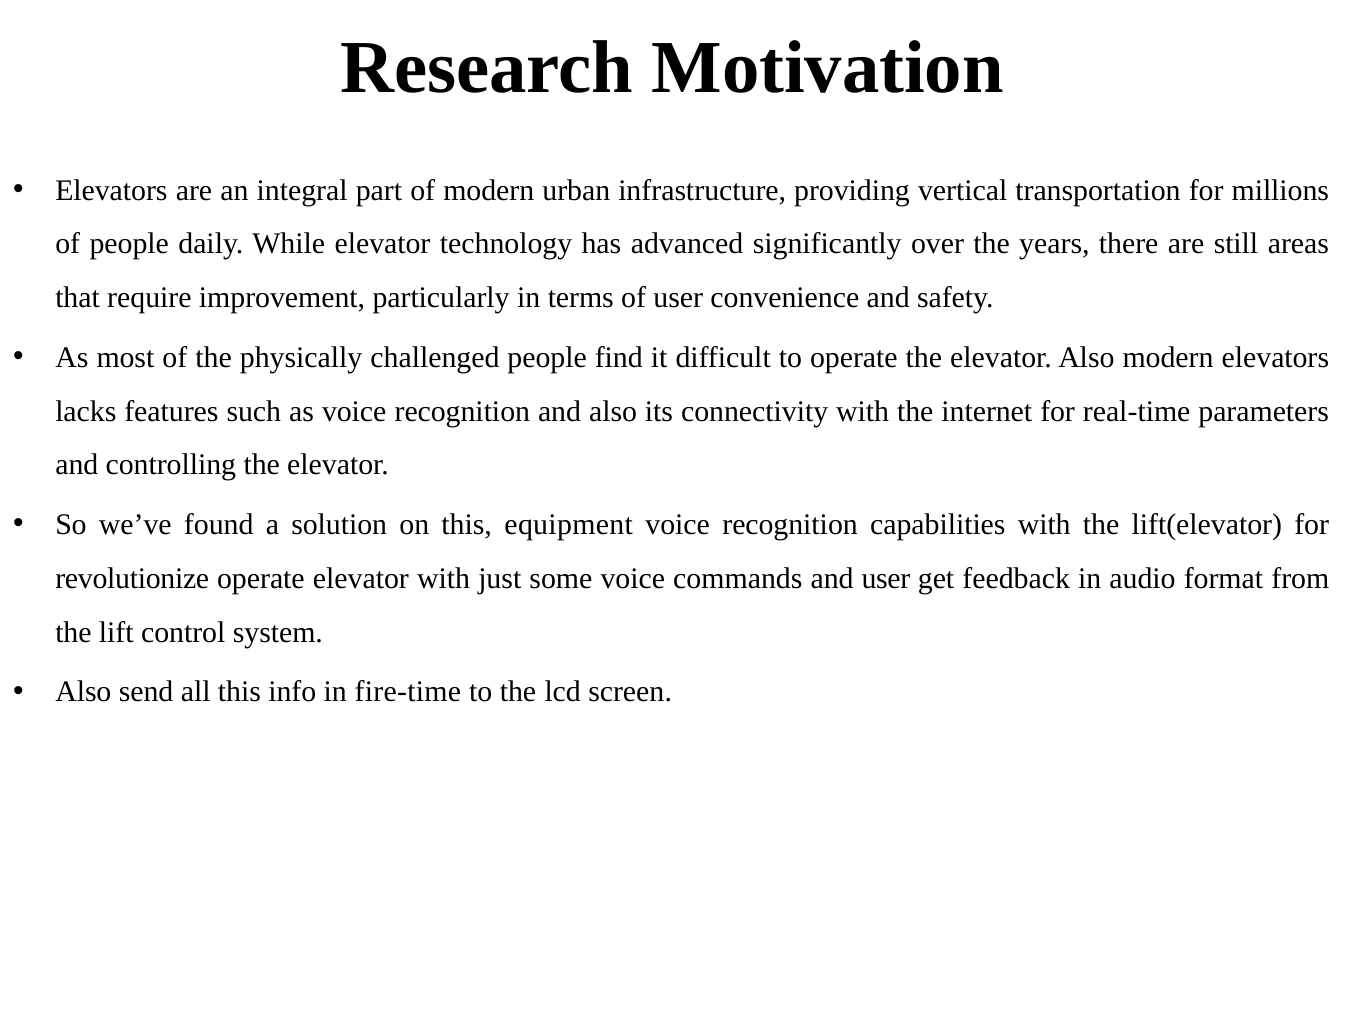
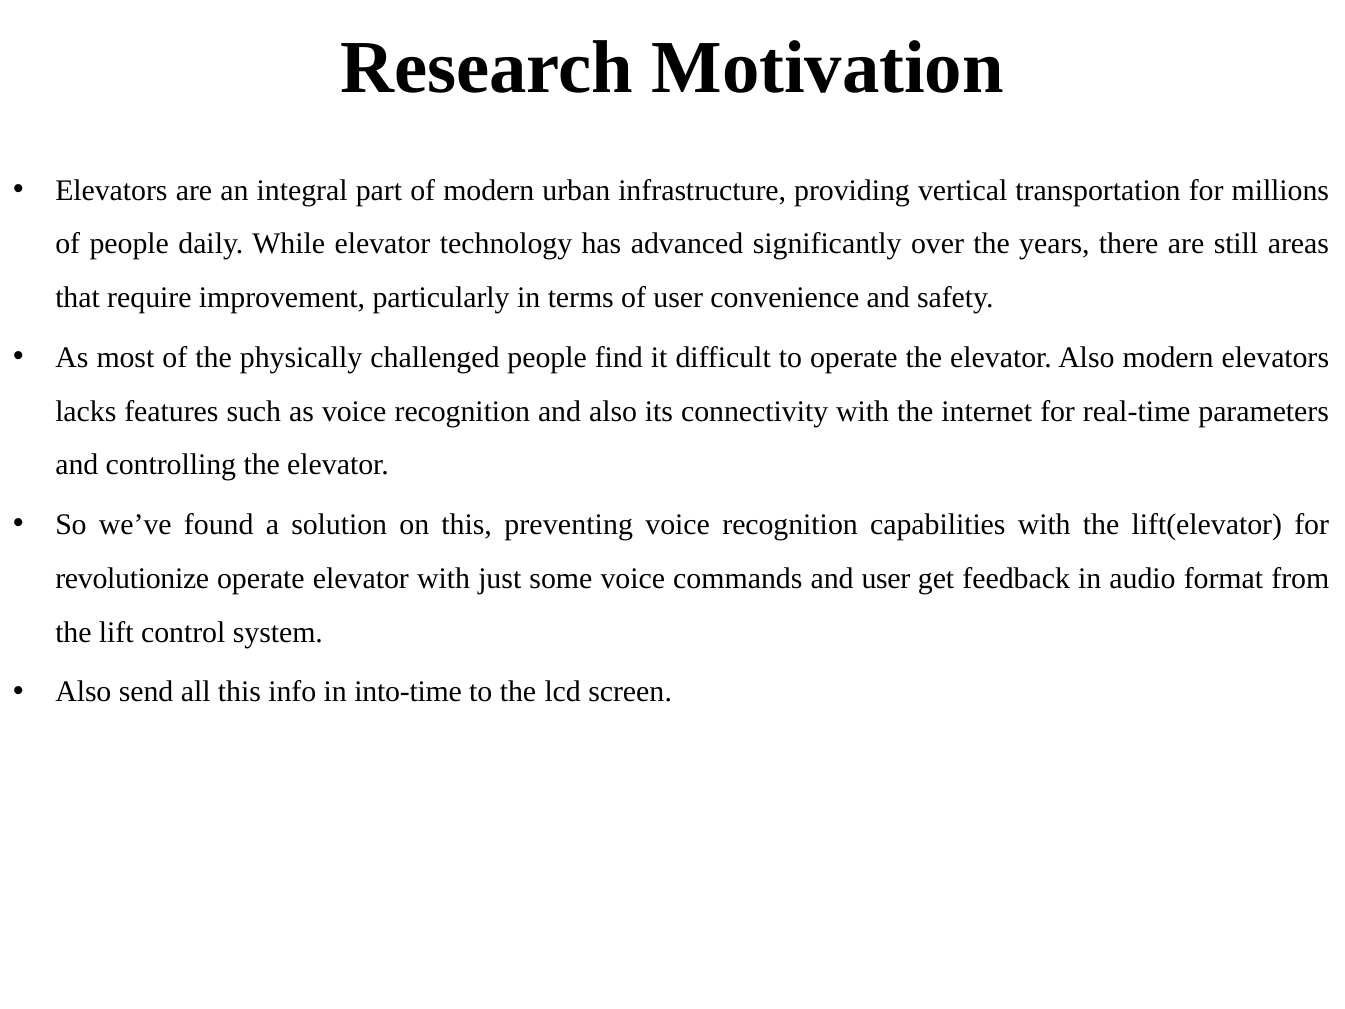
equipment: equipment -> preventing (569, 525)
fire-time: fire-time -> into-time (408, 692)
